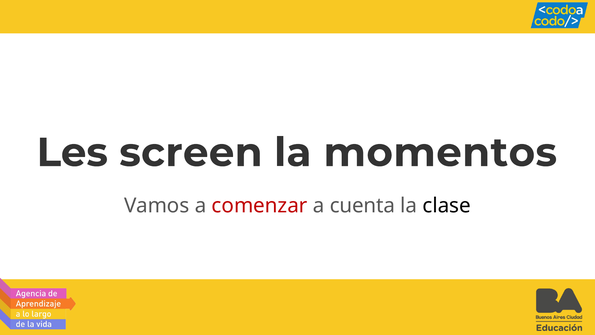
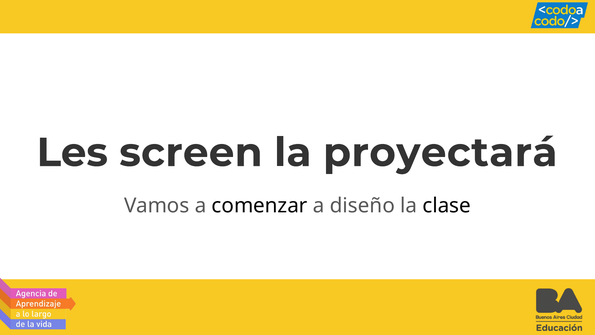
momentos: momentos -> proyectará (440, 153)
comenzar colour: red -> black (260, 206)
cuenta: cuenta -> diseño (362, 206)
